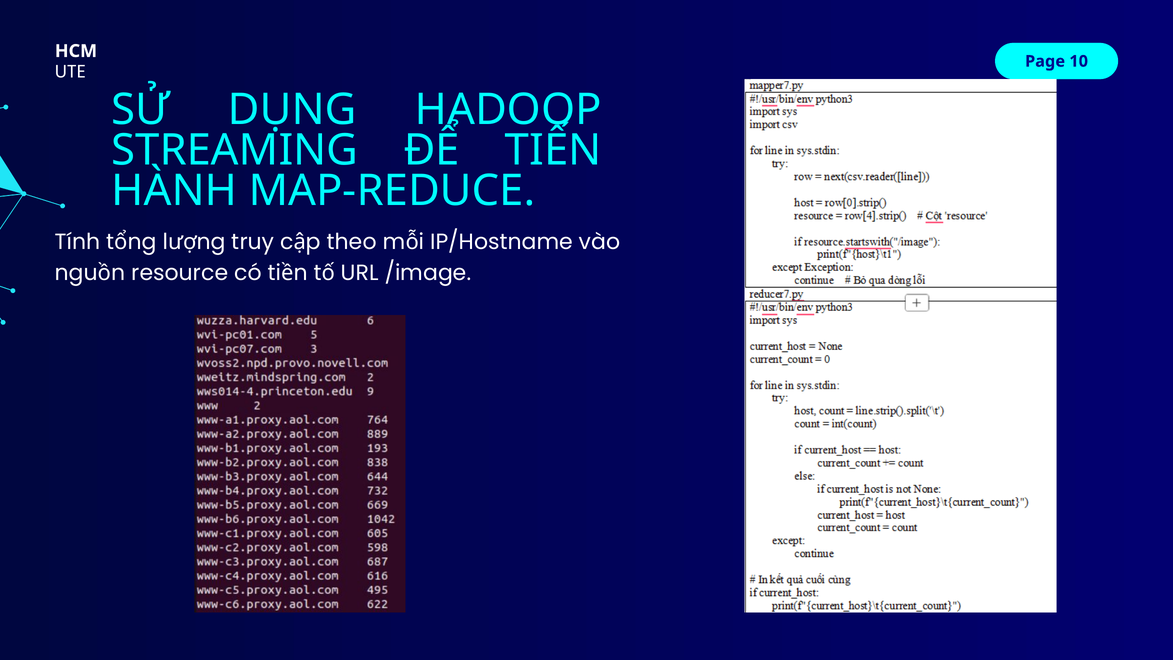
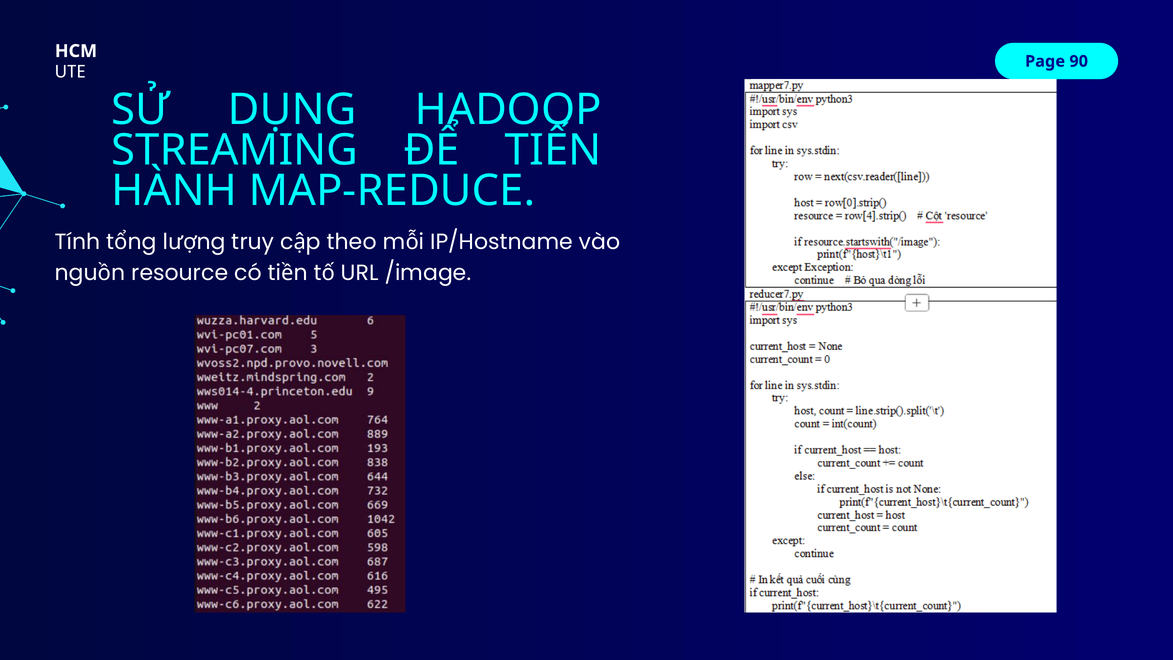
10: 10 -> 90 (1079, 61)
